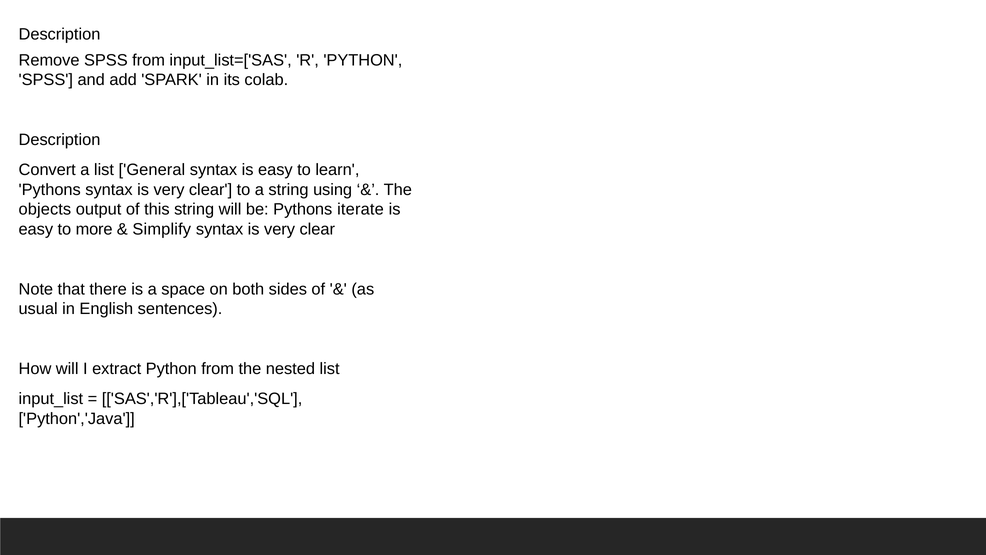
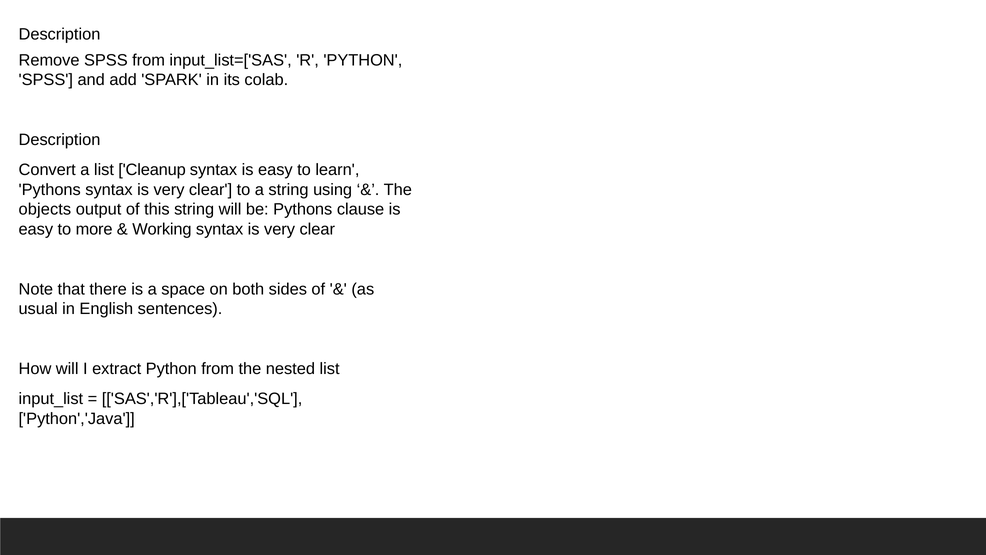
General: General -> Cleanup (152, 170)
iterate: iterate -> clause (361, 209)
Simplify: Simplify -> Working (162, 229)
